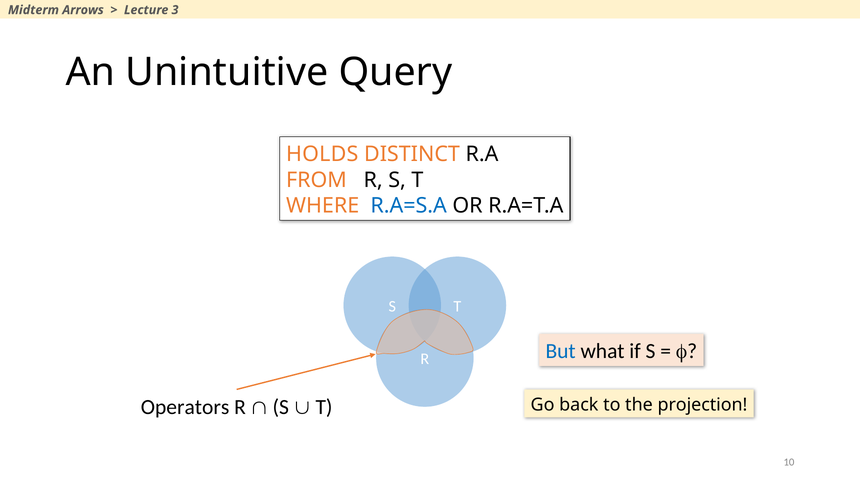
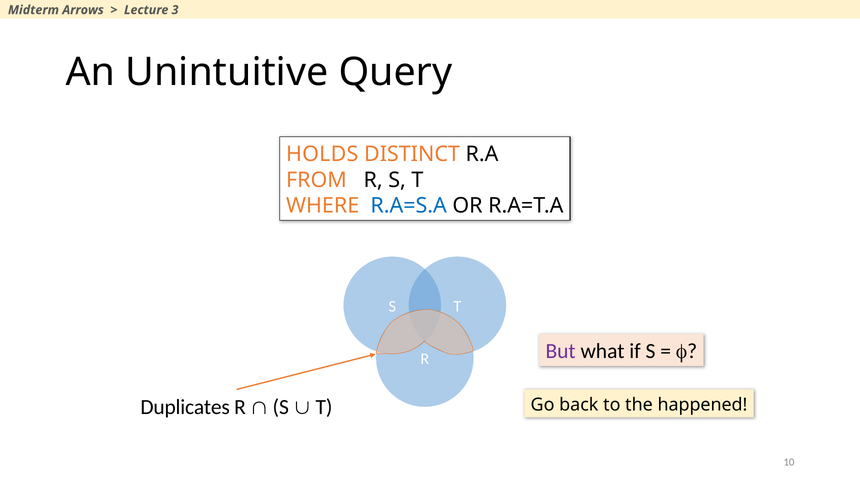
But colour: blue -> purple (561, 351)
Operators: Operators -> Duplicates (185, 407)
projection: projection -> happened (702, 404)
